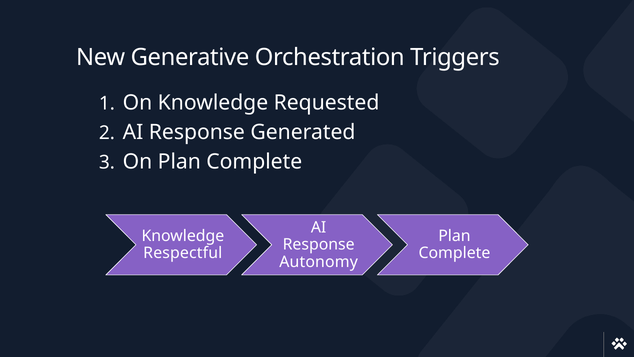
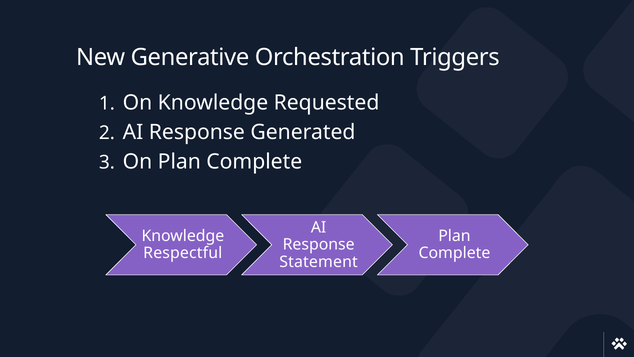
Autonomy: Autonomy -> Statement (319, 262)
